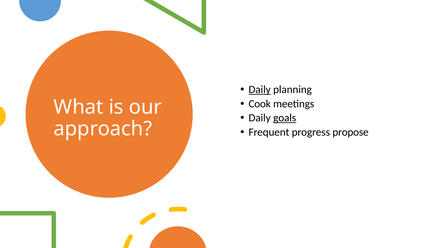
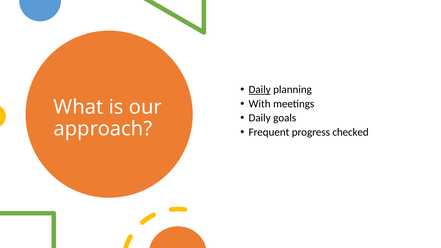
Cook: Cook -> With (260, 104)
goals underline: present -> none (285, 118)
propose: propose -> checked (351, 132)
